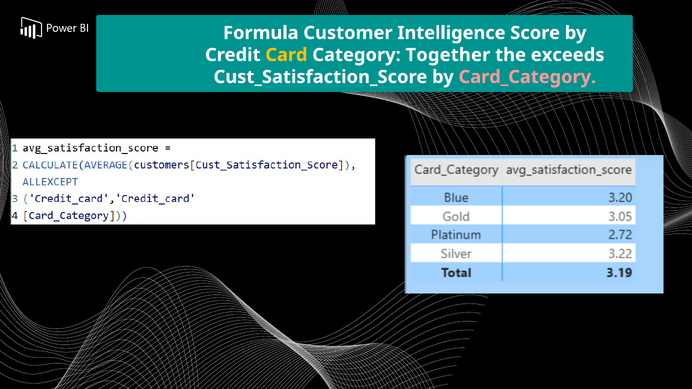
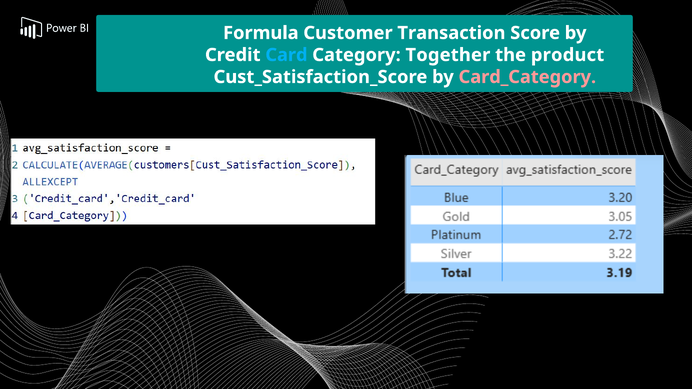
Intelligence: Intelligence -> Transaction (451, 33)
Card colour: yellow -> light blue (286, 55)
exceeds: exceeds -> product (568, 55)
